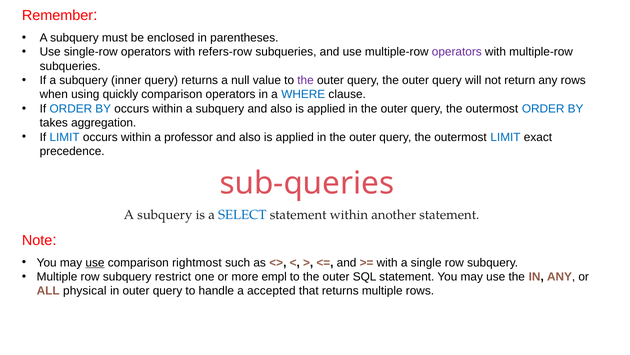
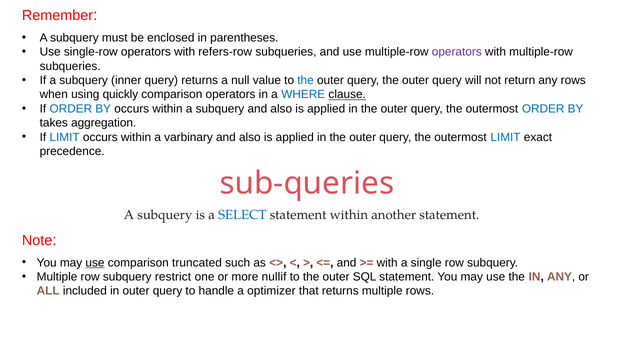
the colour: purple -> blue (306, 80)
clause underline: none -> present (347, 94)
professor: professor -> varbinary (189, 137)
rightmost: rightmost -> truncated (197, 262)
empl: empl -> nullif (274, 276)
physical: physical -> included (85, 291)
accepted: accepted -> optimizer (271, 291)
